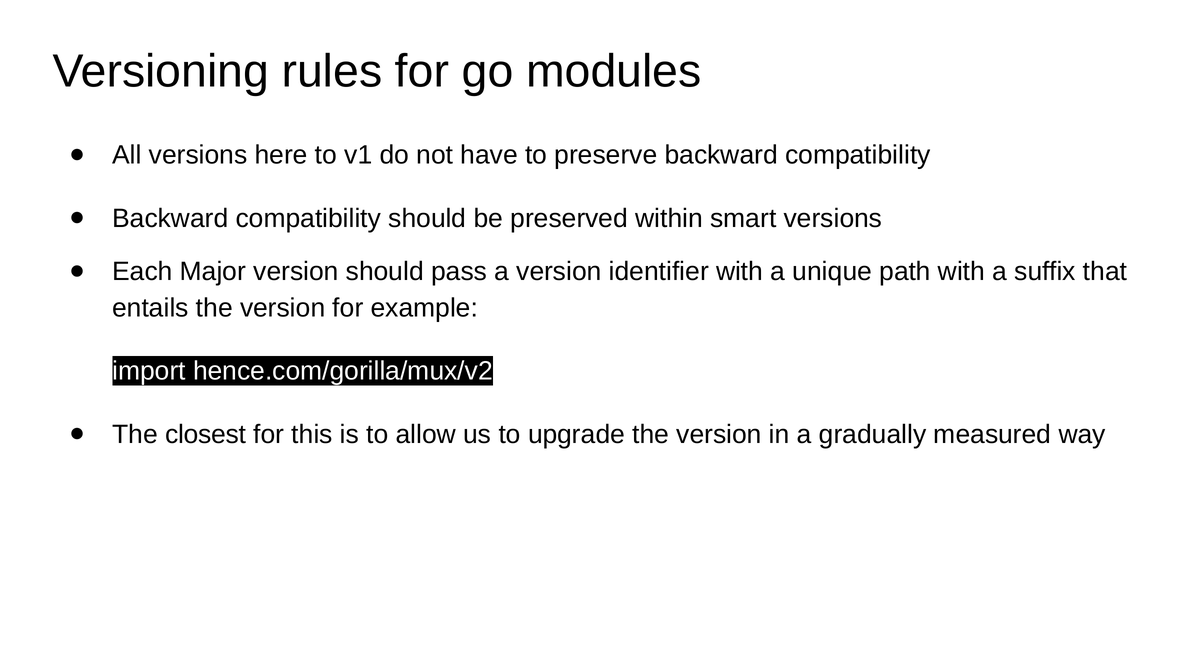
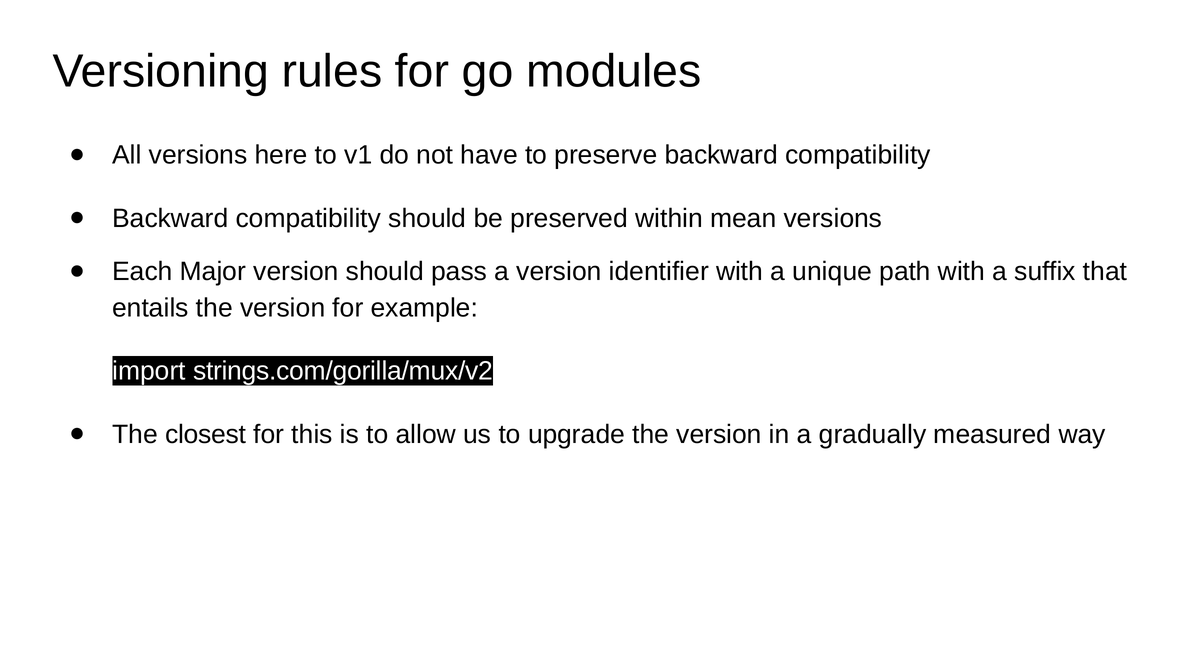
smart: smart -> mean (743, 218)
hence.com/gorilla/mux/v2: hence.com/gorilla/mux/v2 -> strings.com/gorilla/mux/v2 (343, 371)
